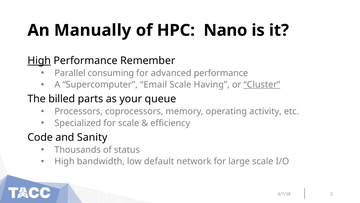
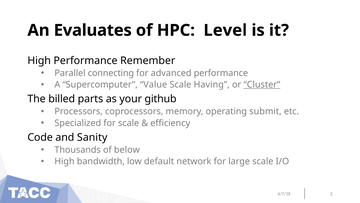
Manually: Manually -> Evaluates (93, 30)
Nano: Nano -> Level (225, 30)
High underline: present -> none (39, 60)
consuming: consuming -> connecting (111, 73)
Email: Email -> Value (154, 84)
queue: queue -> github (161, 99)
activity: activity -> submit (265, 111)
status: status -> below (127, 149)
